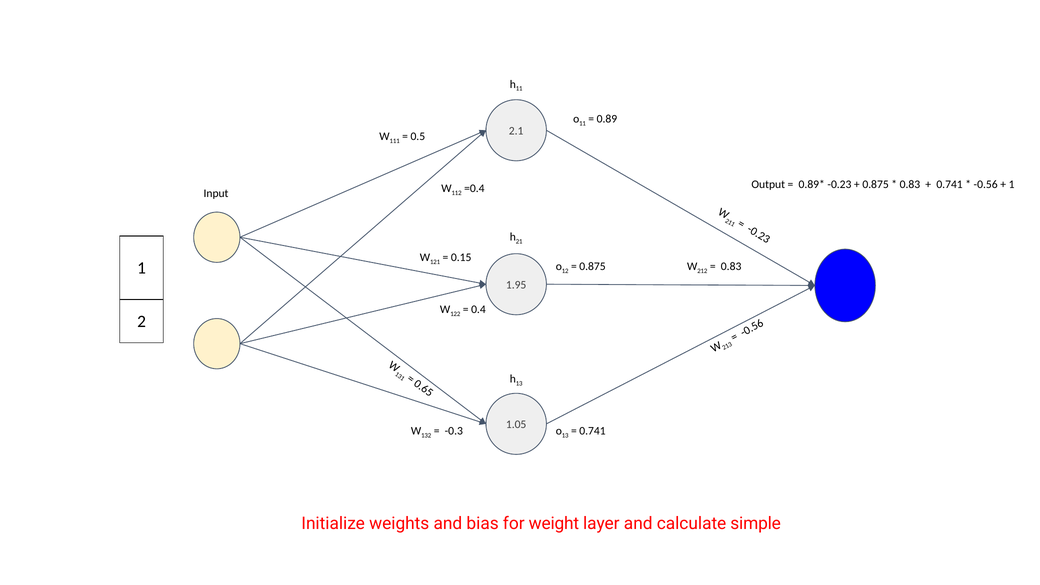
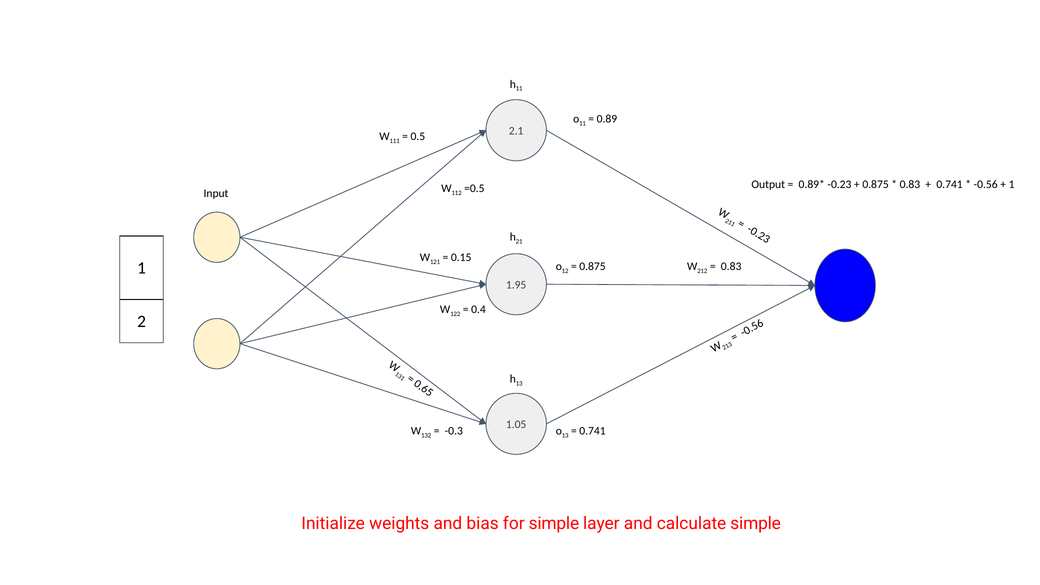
=0.4: =0.4 -> =0.5 (474, 188)
for weight: weight -> simple (554, 524)
